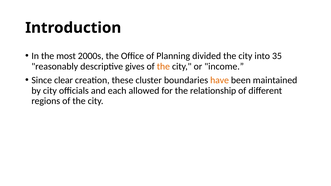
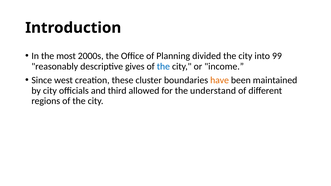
35: 35 -> 99 (277, 56)
the colour: orange -> blue (163, 66)
clear: clear -> west (63, 80)
each: each -> third (117, 91)
relationship: relationship -> understand (213, 91)
